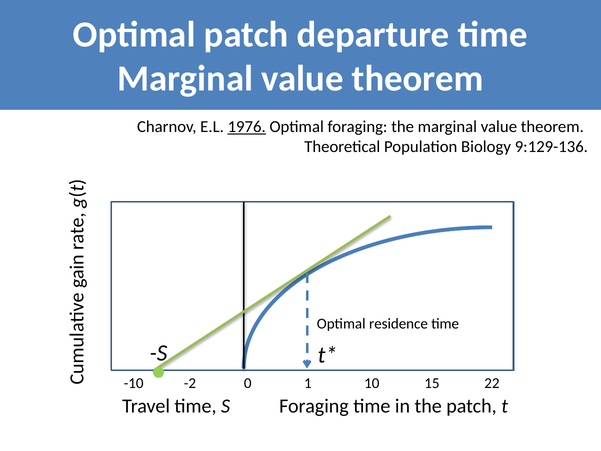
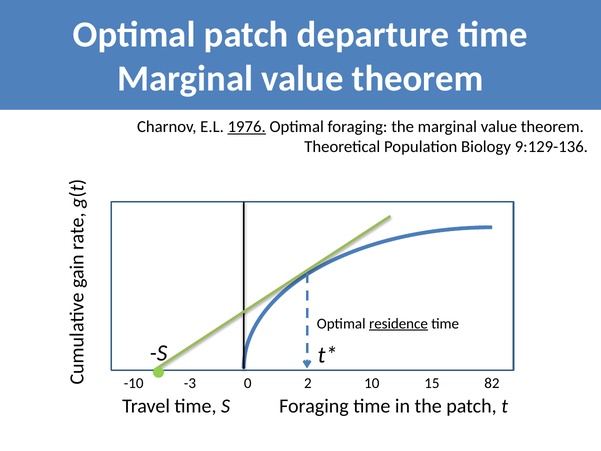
residence underline: none -> present (398, 324)
-2: -2 -> -3 (190, 383)
1: 1 -> 2 (308, 383)
22: 22 -> 82 (492, 383)
